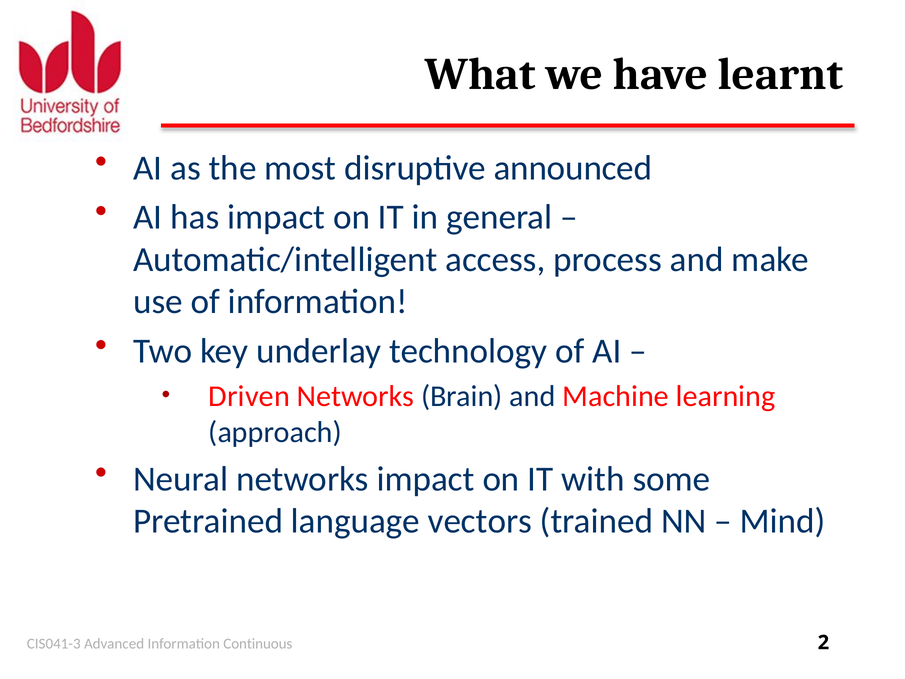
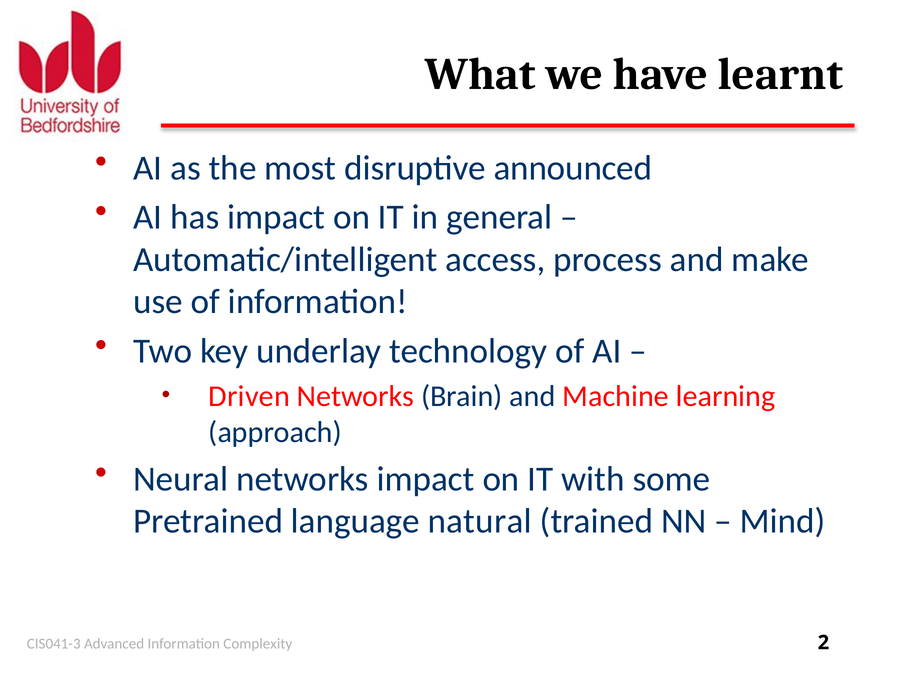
vectors: vectors -> natural (480, 521)
Continuous: Continuous -> Complexity (258, 644)
